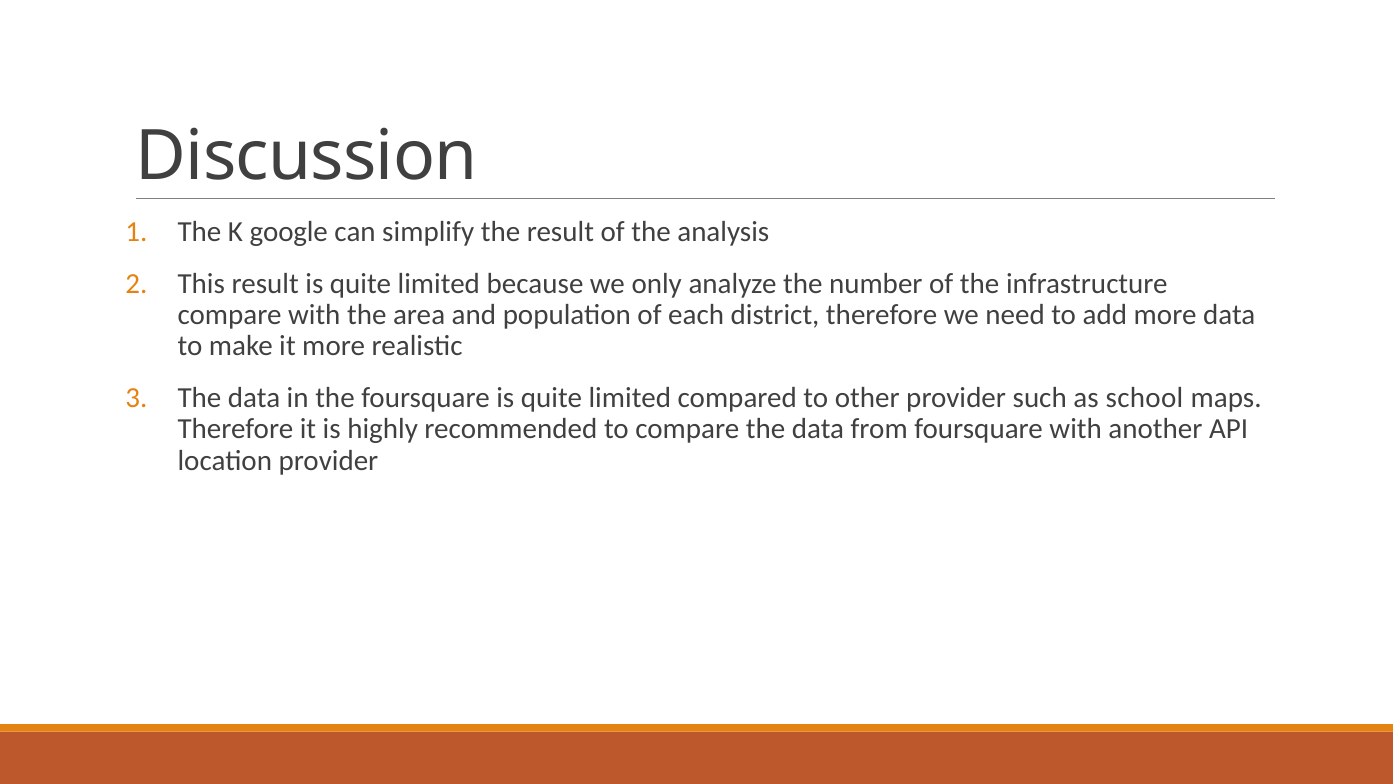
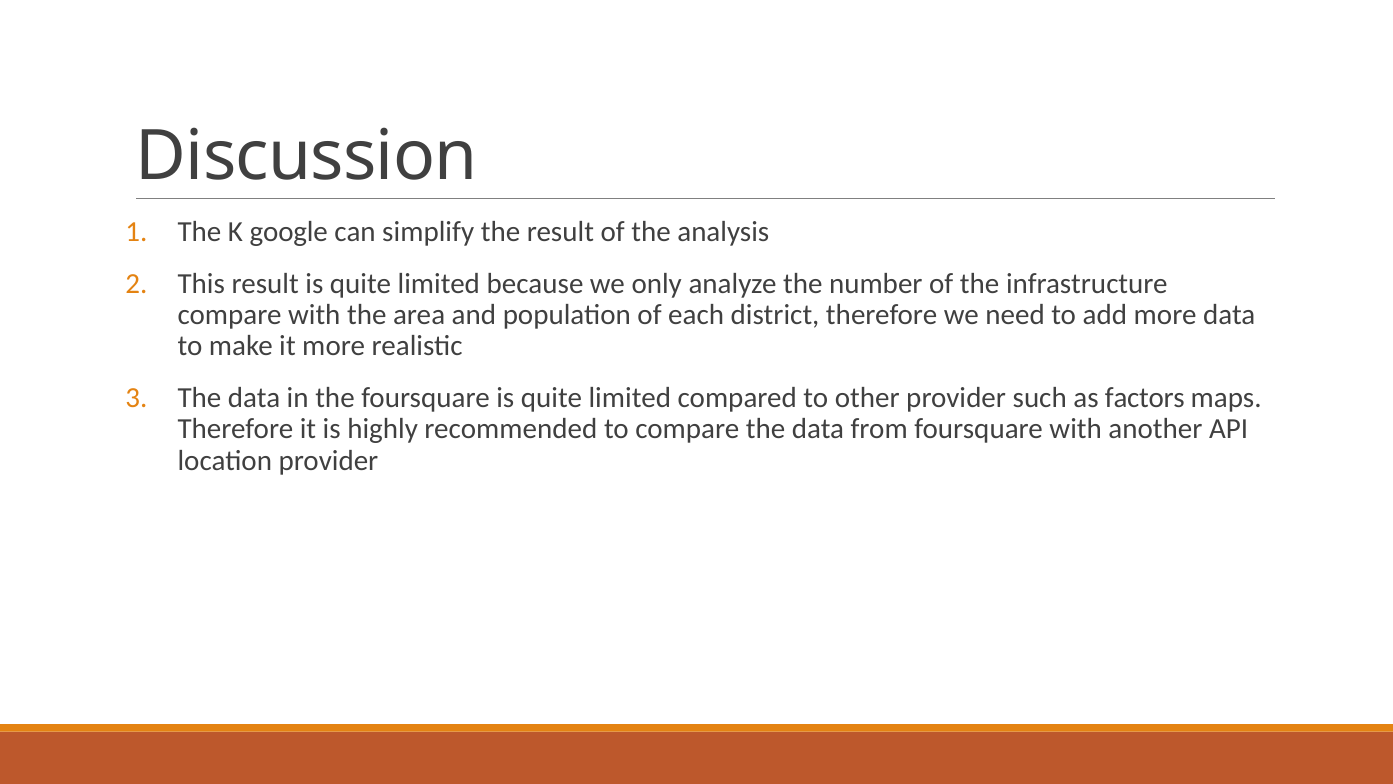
school: school -> factors (1145, 398)
